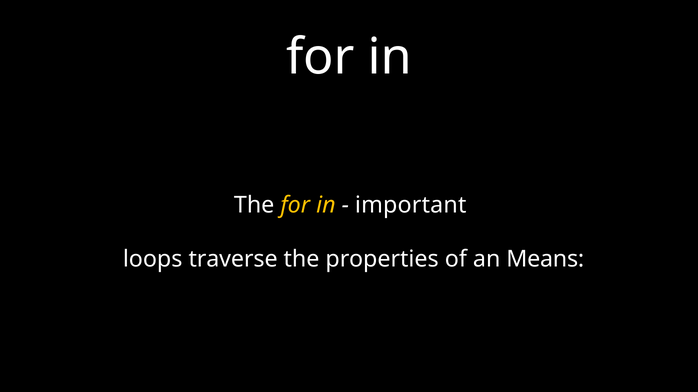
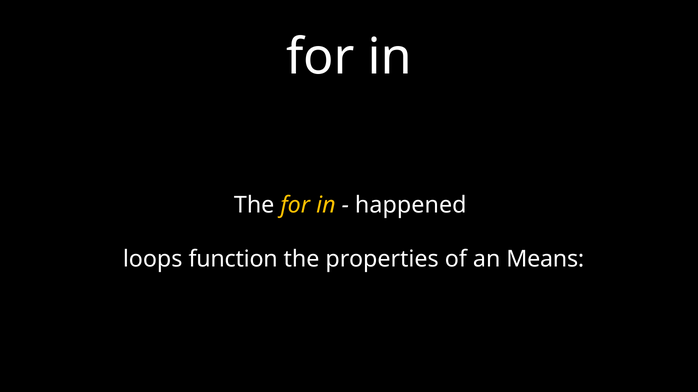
important: important -> happened (411, 205)
traverse: traverse -> function (233, 259)
